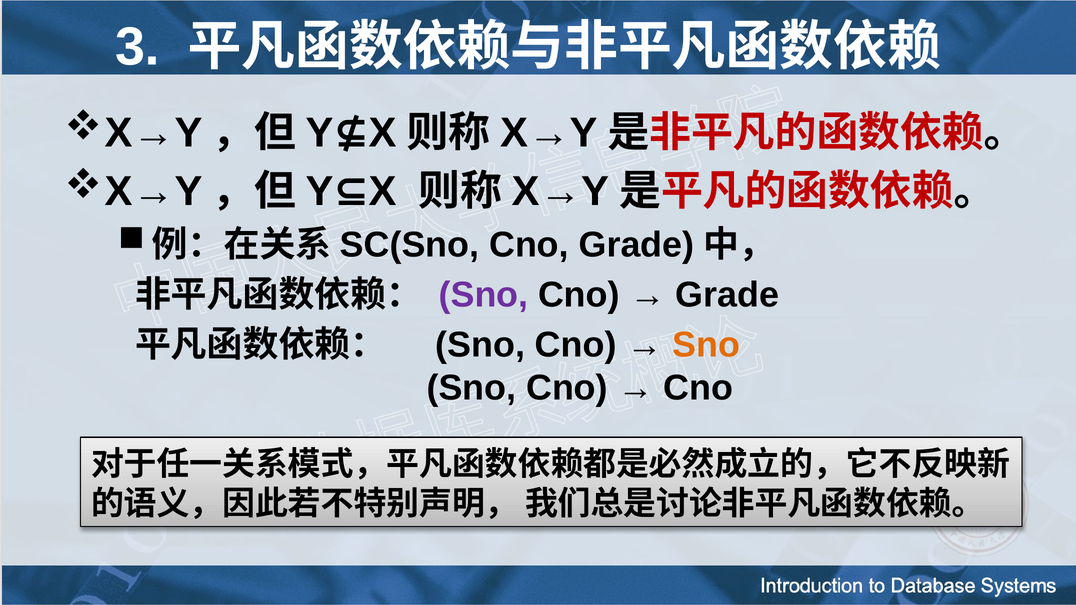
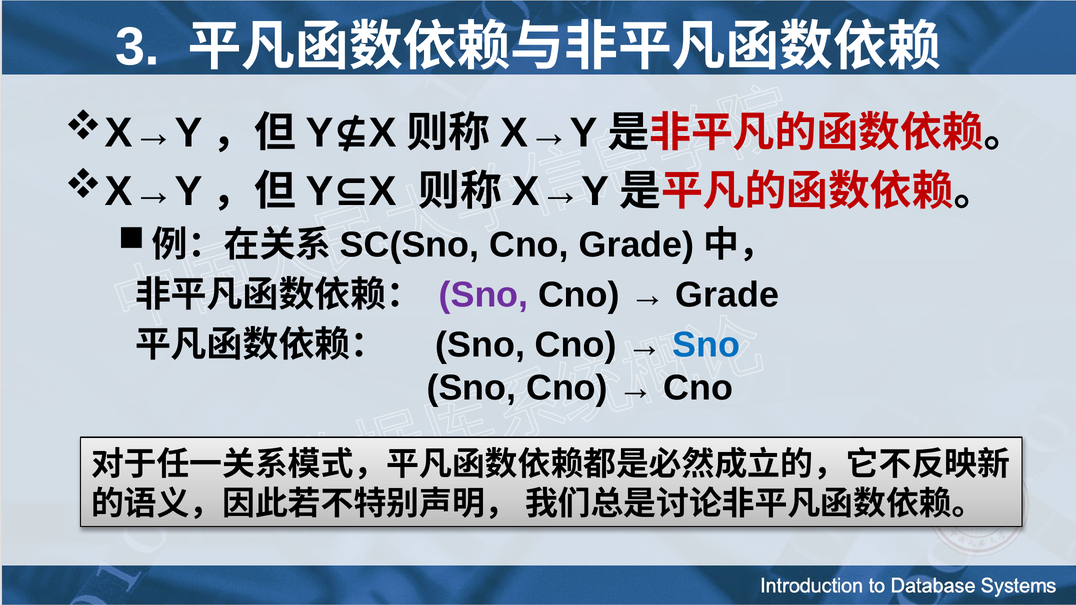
Sno colour: orange -> blue (706, 345)
